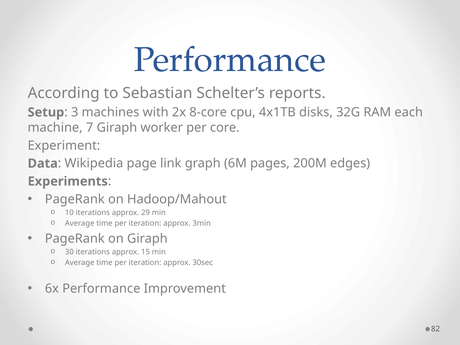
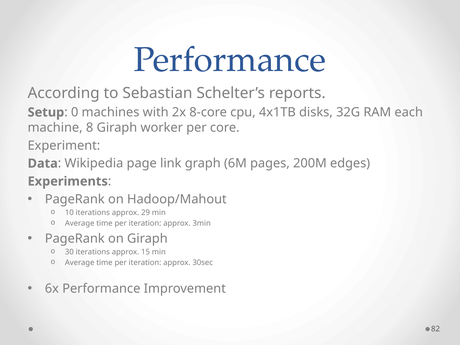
3: 3 -> 0 (75, 112)
7: 7 -> 8 (90, 128)
